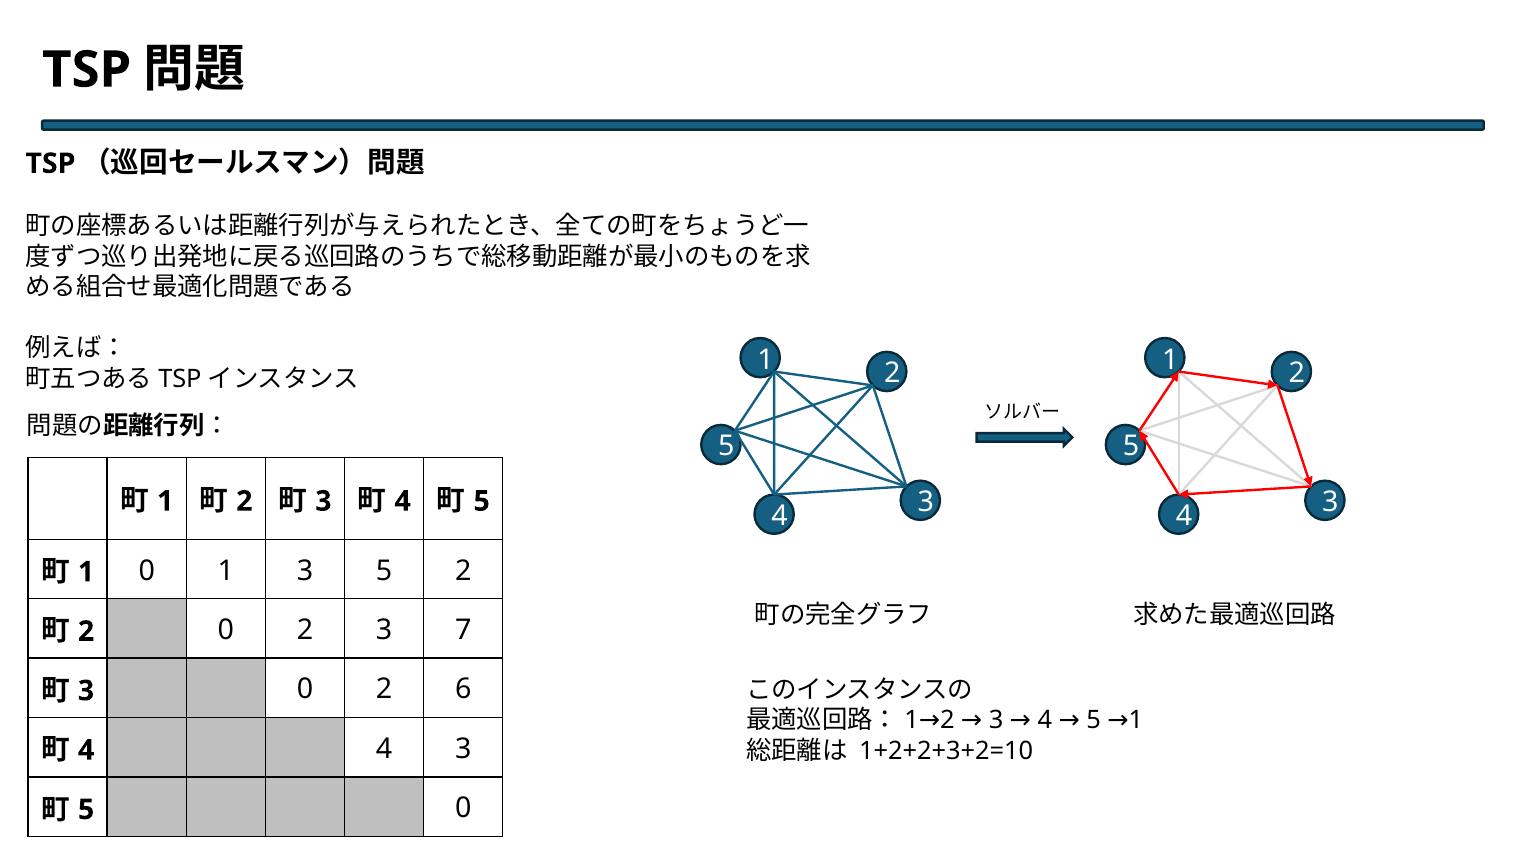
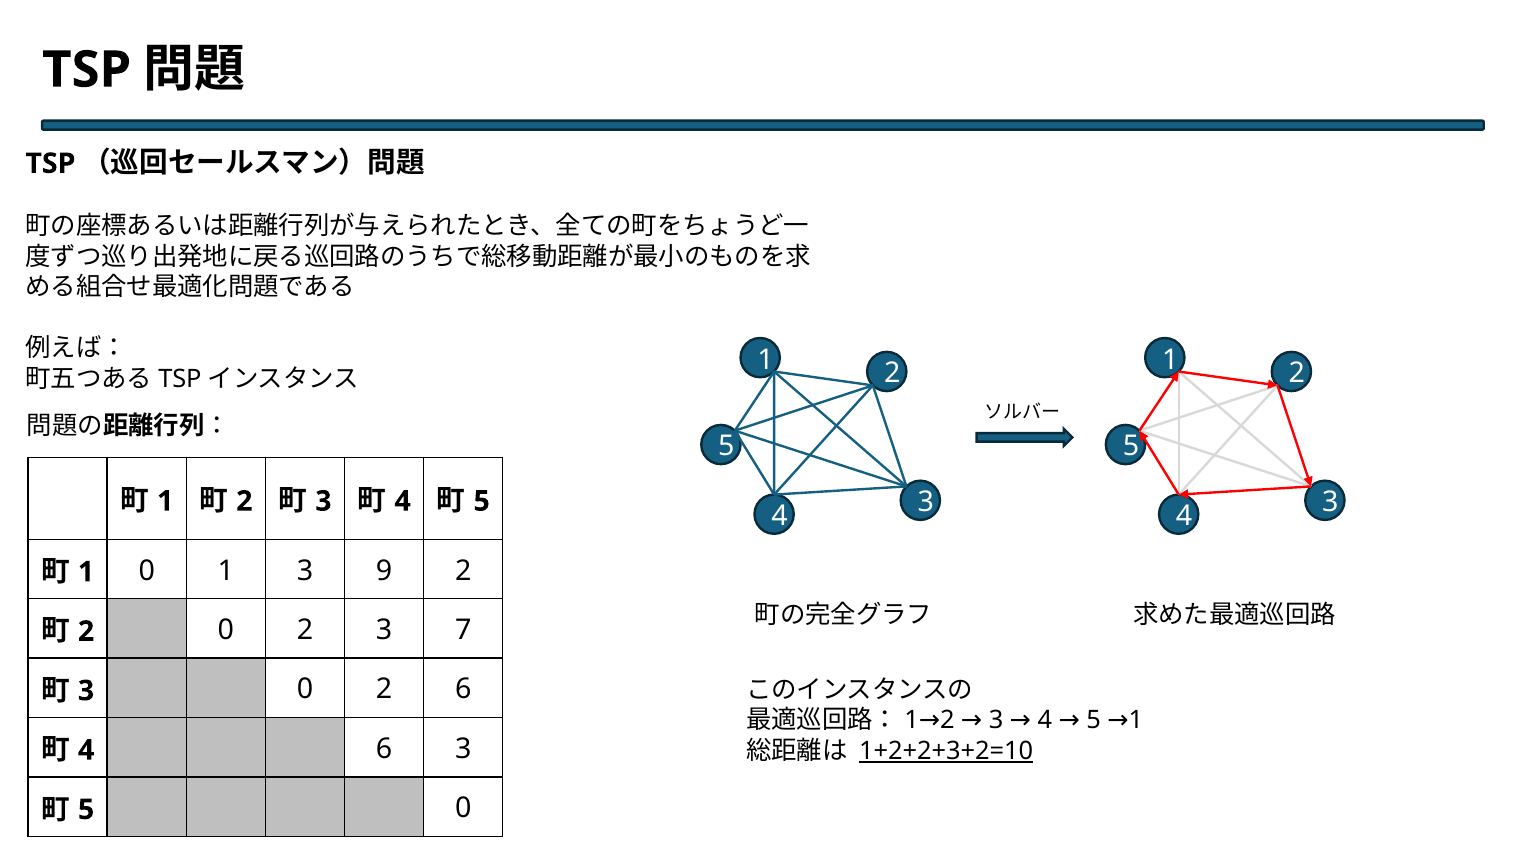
1 3 5: 5 -> 9 (384, 571)
4 4: 4 -> 6 (384, 749)
1+2+2+3+2=10 underline: none -> present (946, 751)
